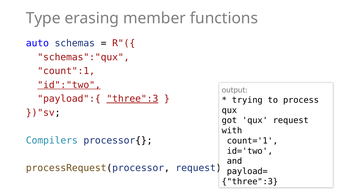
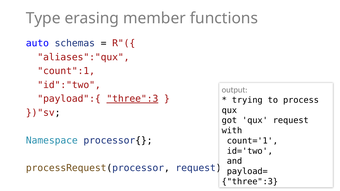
schemas":"qux: schemas":"qux -> aliases":"qux (83, 57)
id":"two underline: present -> none (69, 85)
Compilers: Compilers -> Namespace (52, 141)
